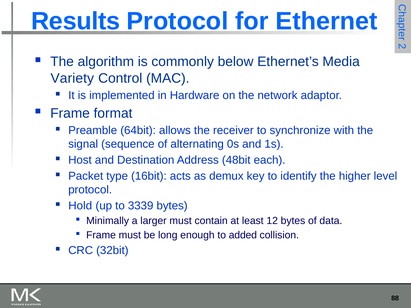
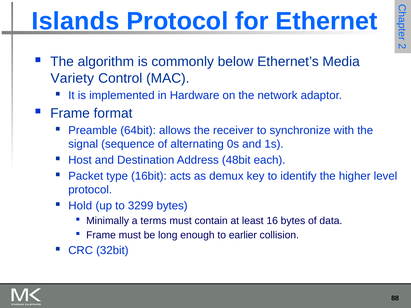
Results: Results -> Islands (75, 21)
3339: 3339 -> 3299 (141, 206)
larger: larger -> terms (153, 221)
12: 12 -> 16 (272, 221)
added: added -> earlier (243, 235)
